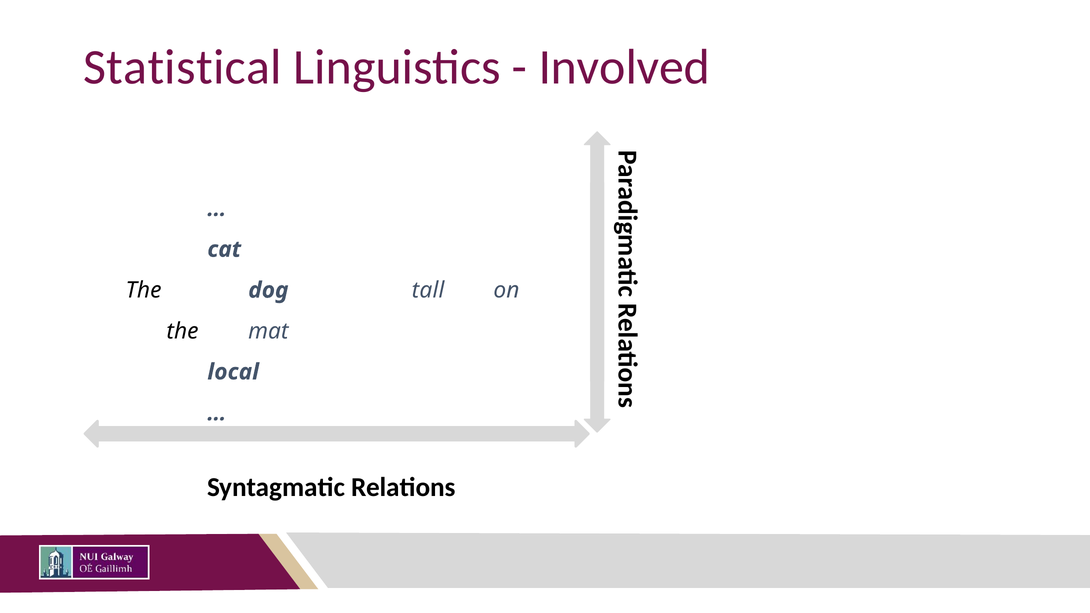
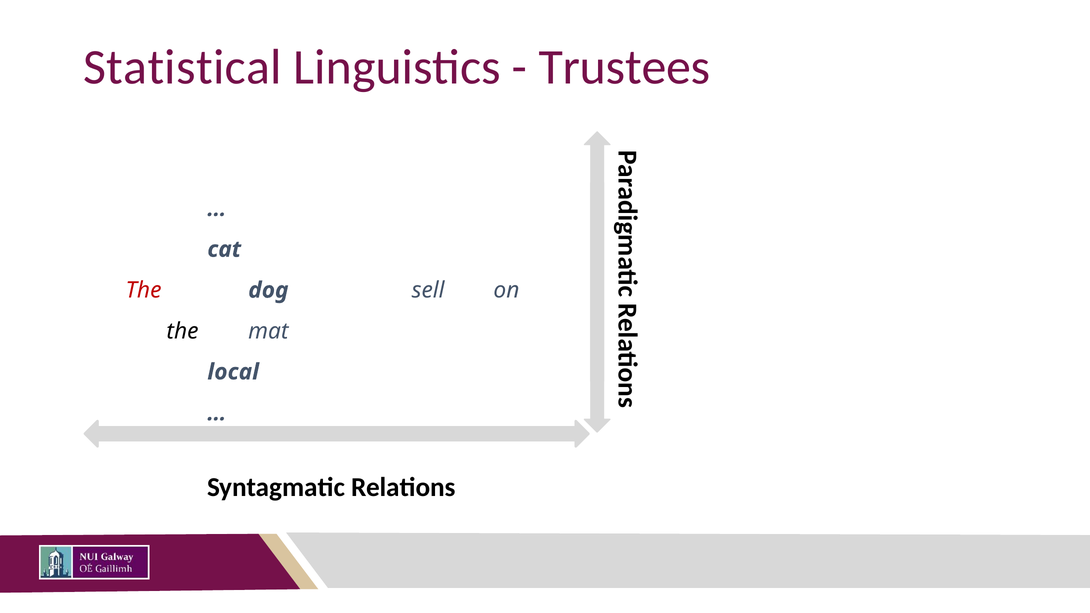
Involved: Involved -> Trustees (624, 67)
The colour: black -> red (144, 290)
tall: tall -> sell (428, 290)
